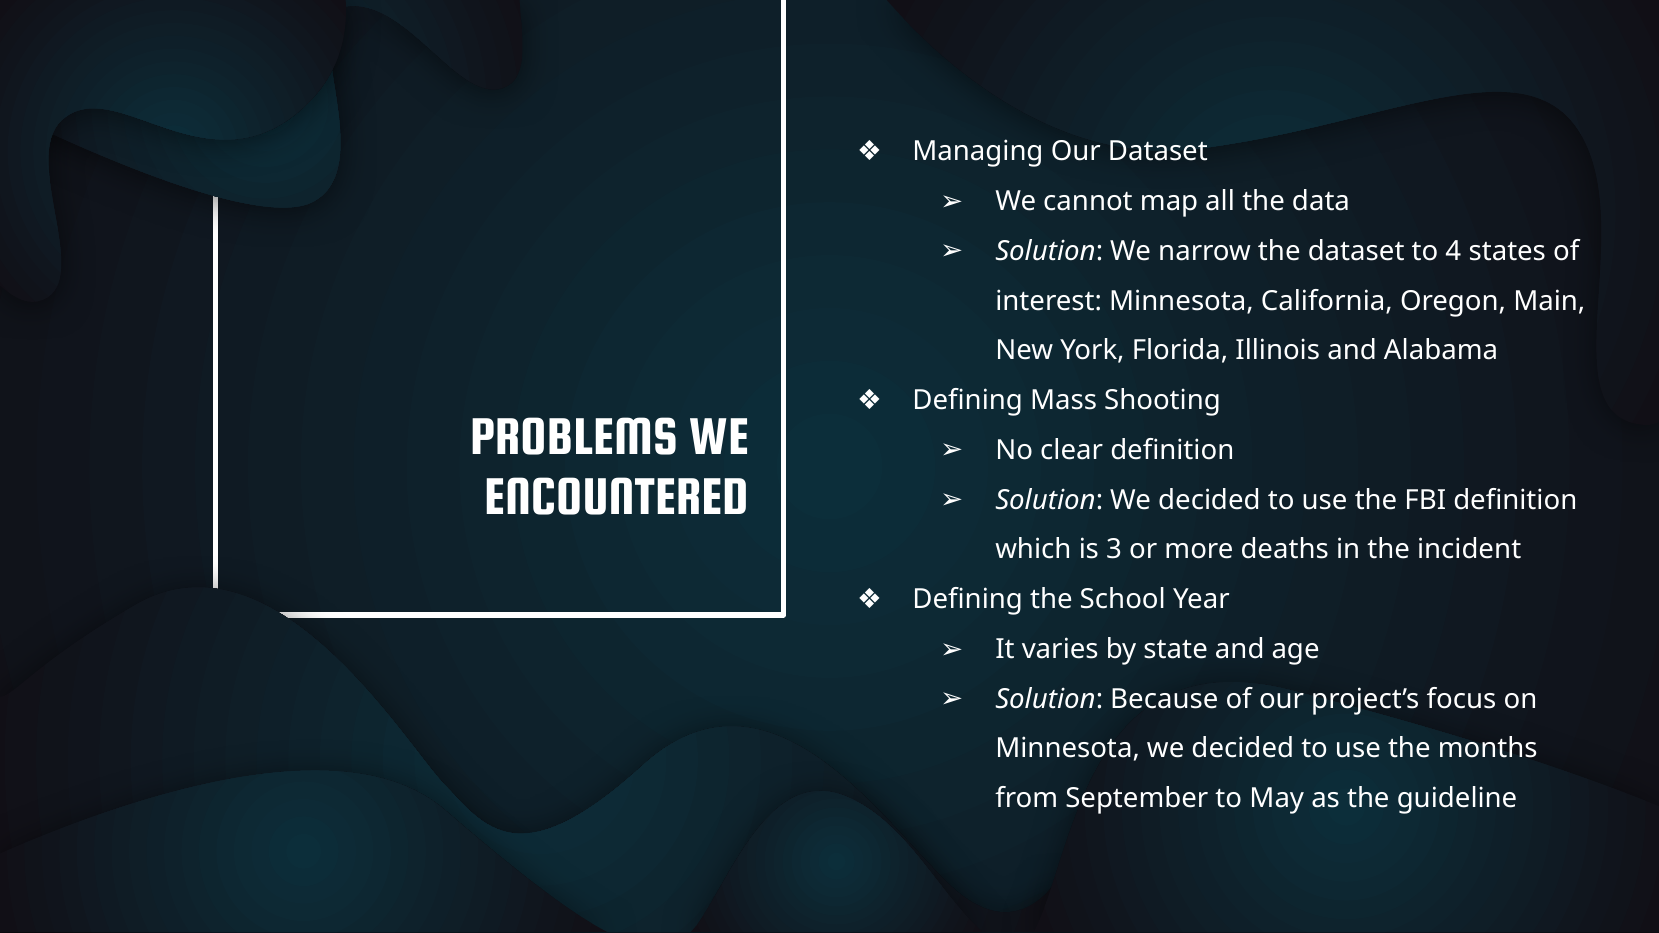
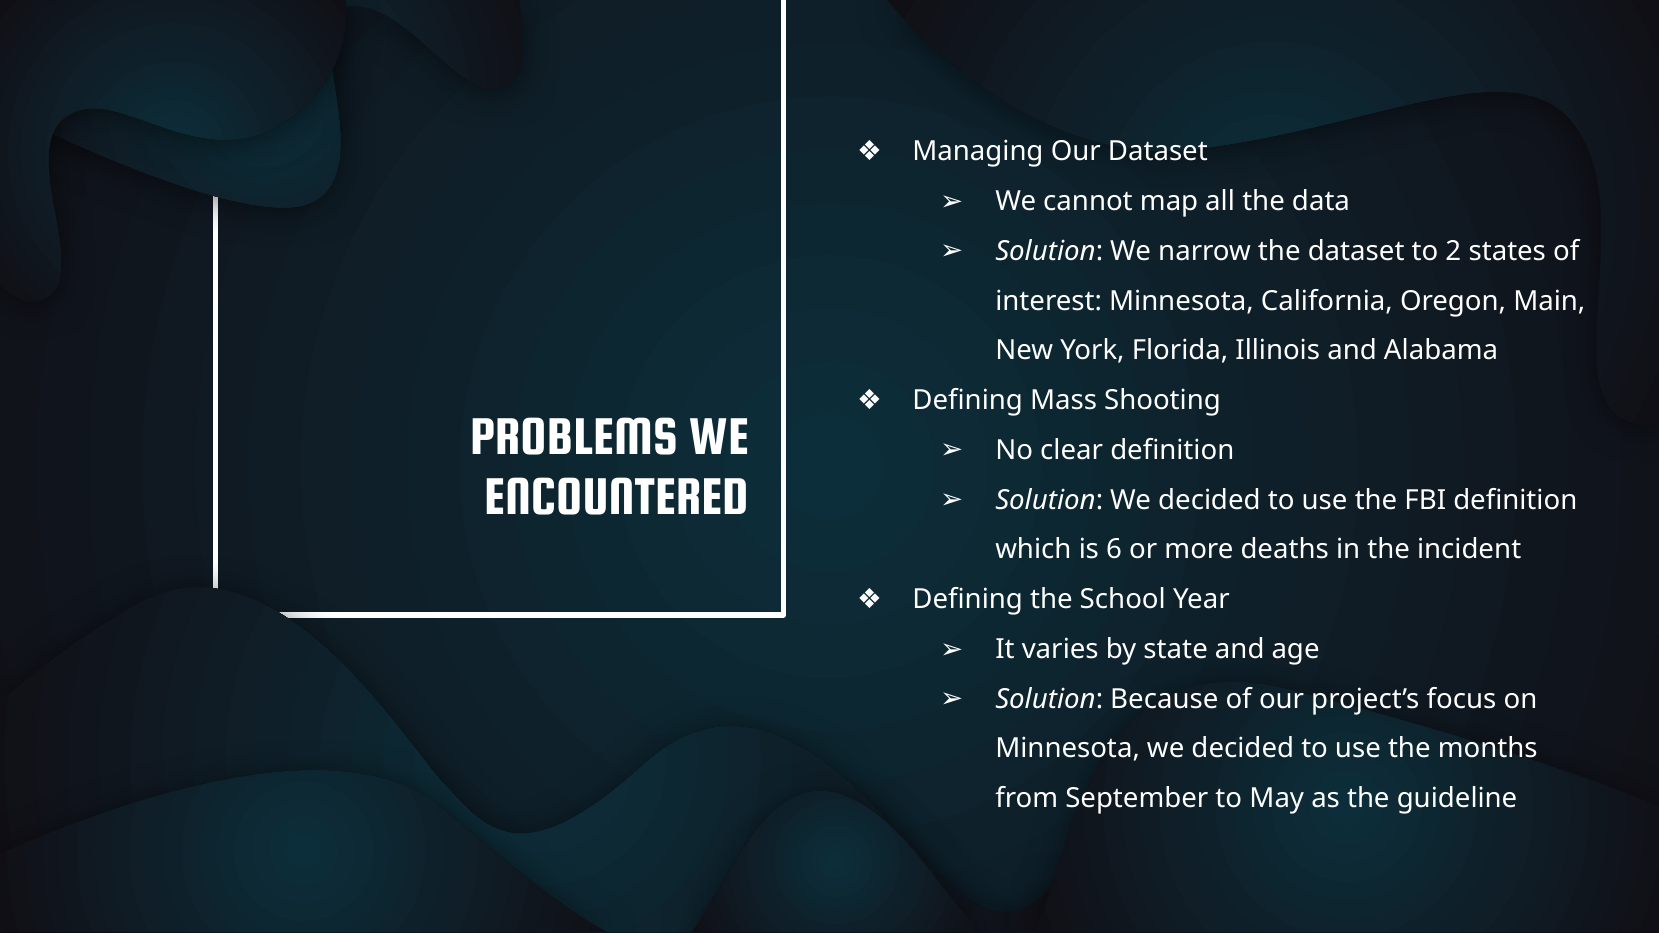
4: 4 -> 2 (1453, 251)
3: 3 -> 6 (1114, 550)
